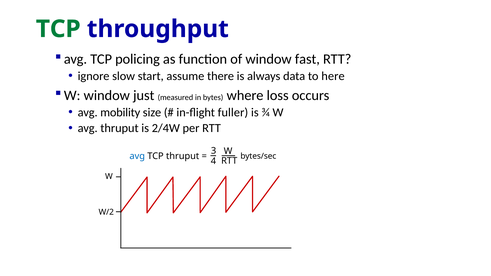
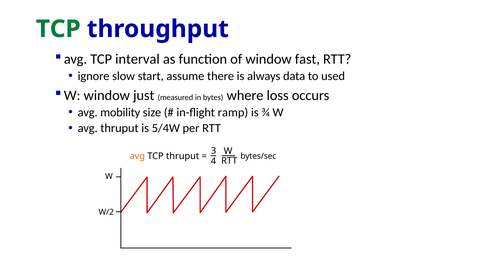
policing: policing -> interval (137, 59)
here: here -> used (333, 76)
fuller: fuller -> ramp (233, 112)
2/4W: 2/4W -> 5/4W (166, 128)
avg colour: blue -> orange (137, 156)
